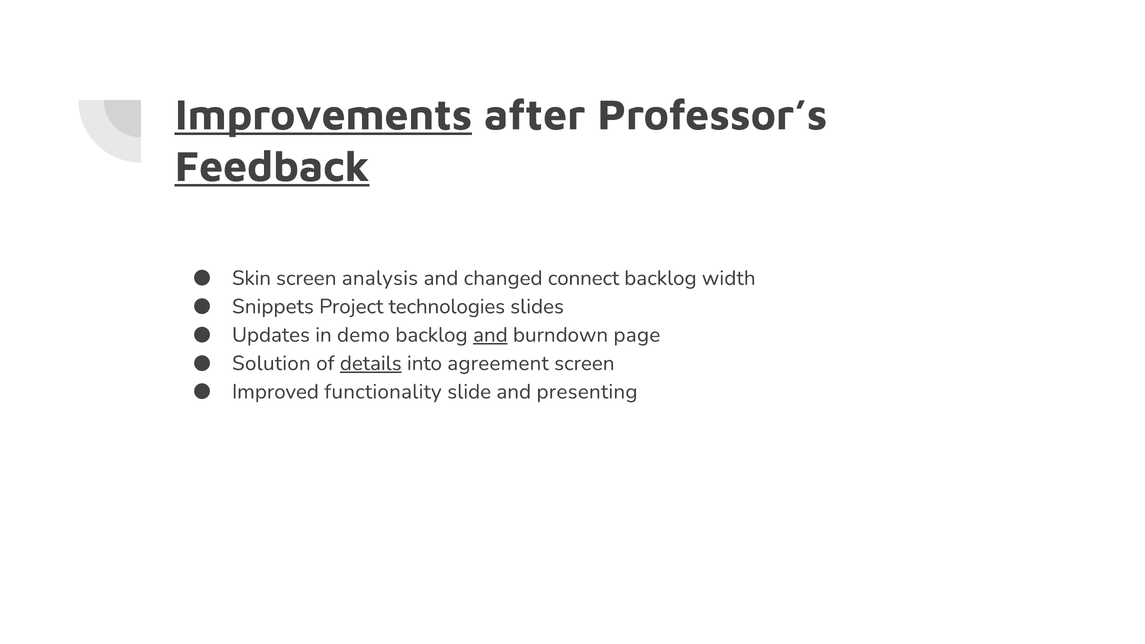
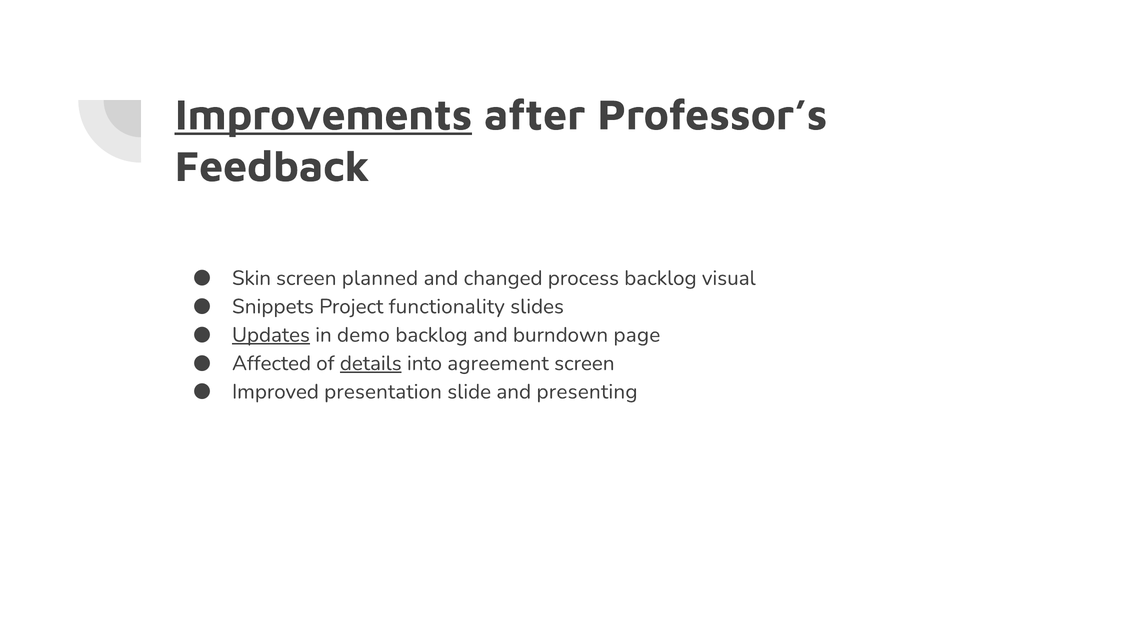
Feedback underline: present -> none (272, 167)
analysis: analysis -> planned (380, 278)
connect: connect -> process (583, 278)
width: width -> visual (729, 278)
technologies: technologies -> functionality (447, 307)
Updates underline: none -> present (271, 335)
and underline: present -> none (490, 335)
Solution: Solution -> Affected (272, 363)
functionality: functionality -> presentation (383, 392)
